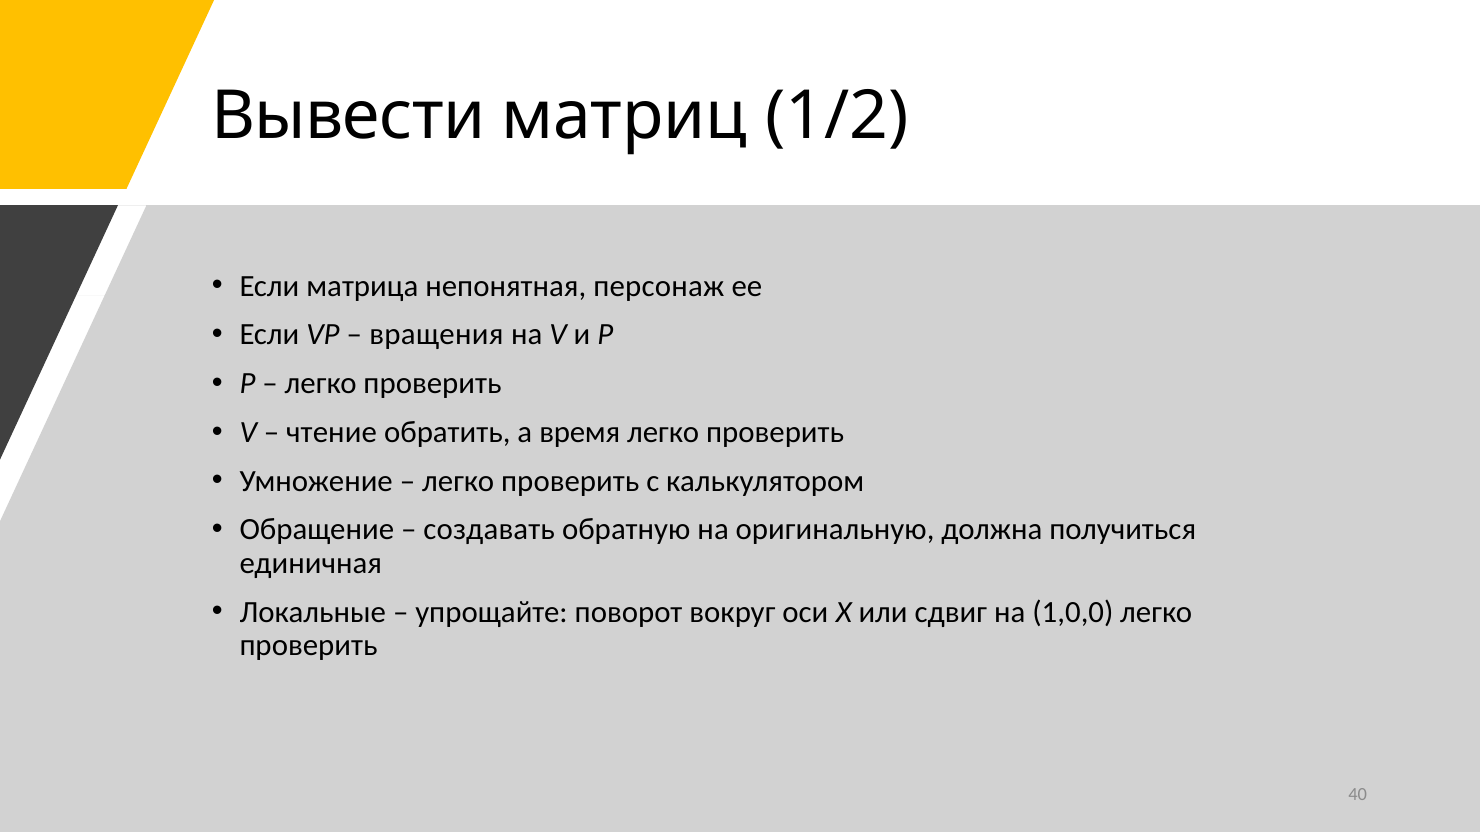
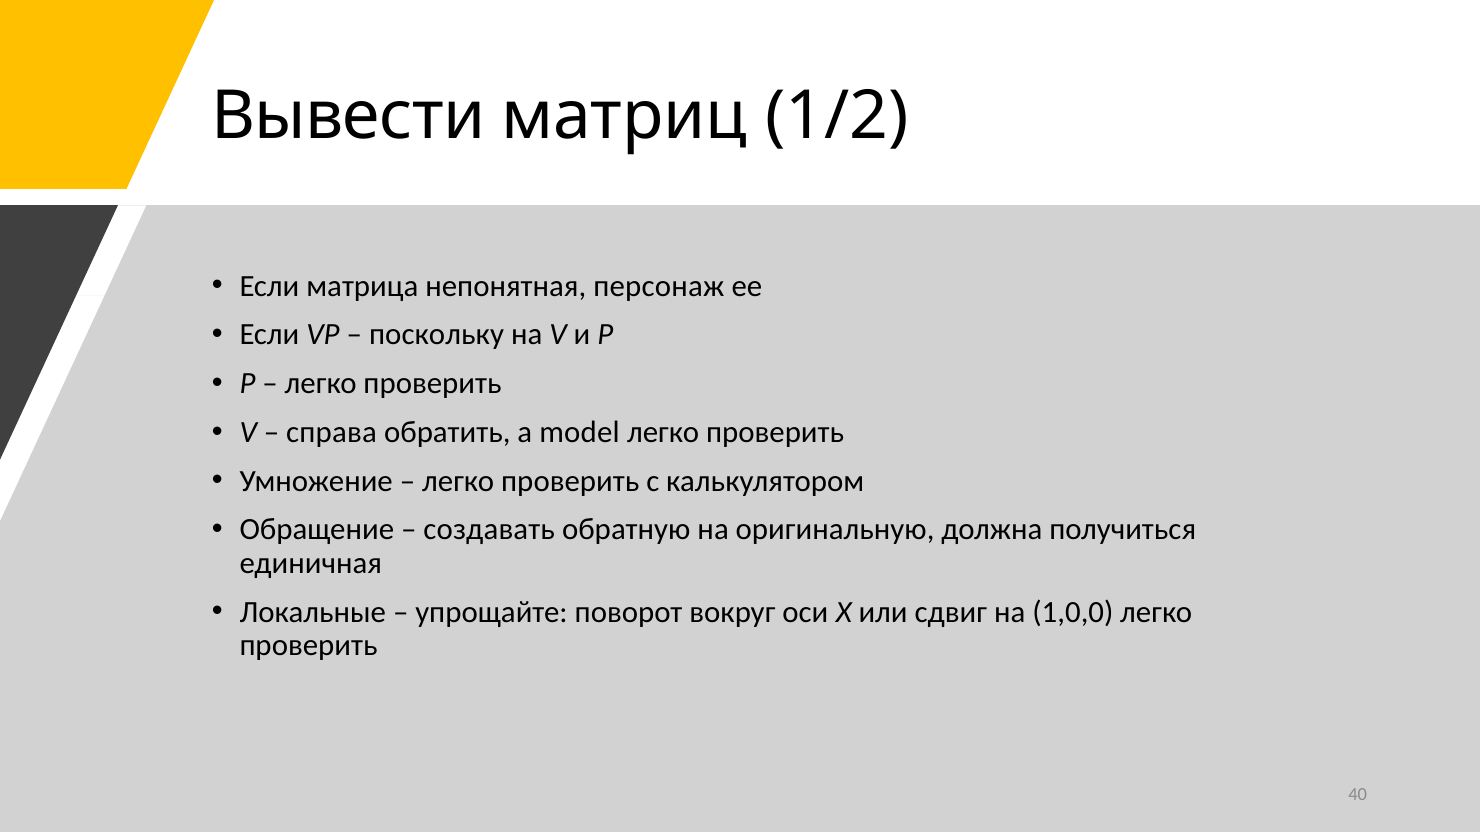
вращения: вращения -> поскольку (437, 335)
чтение: чтение -> справа (332, 433)
время: время -> model (580, 433)
